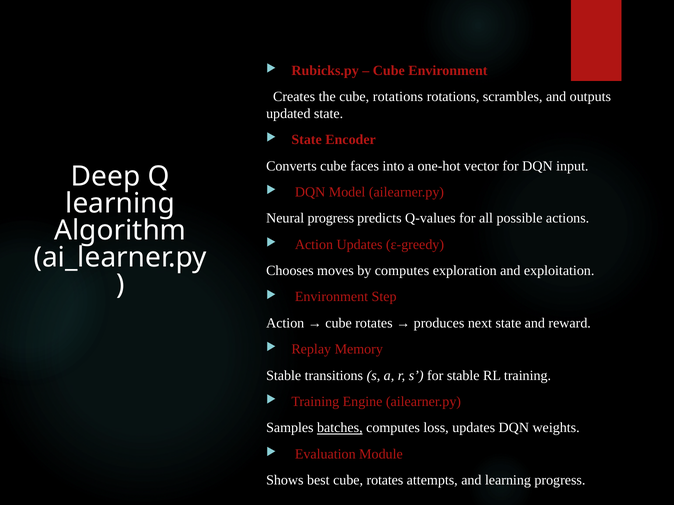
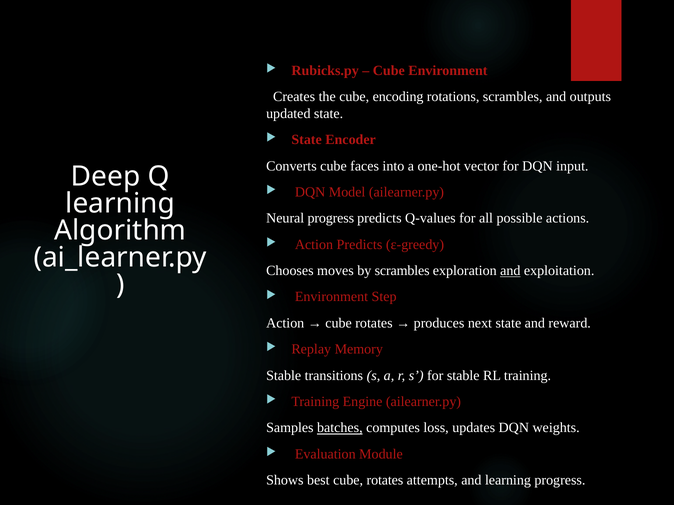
cube rotations: rotations -> encoding (398, 97)
Action Updates: Updates -> Predicts (359, 245)
by computes: computes -> scrambles (402, 271)
and underline: none -> present (510, 271)
